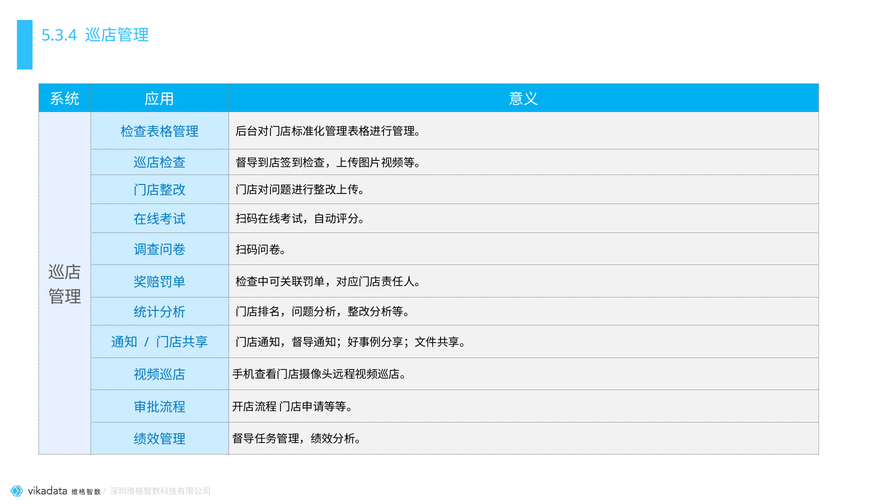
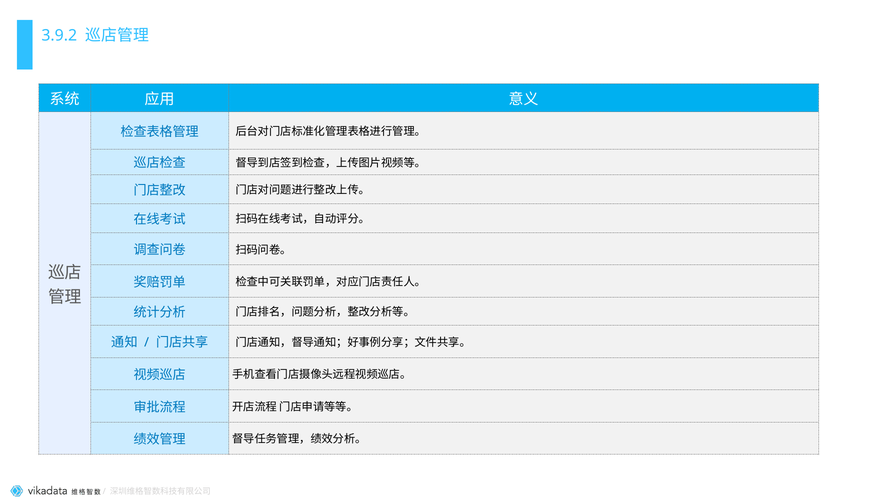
5.3.4: 5.3.4 -> 3.9.2 (59, 36)
